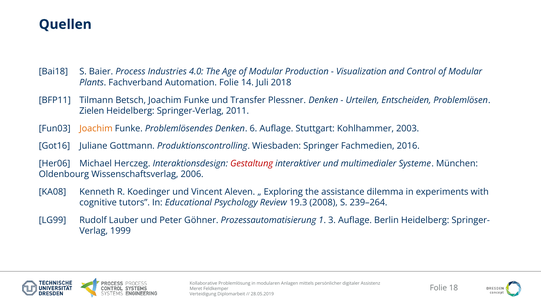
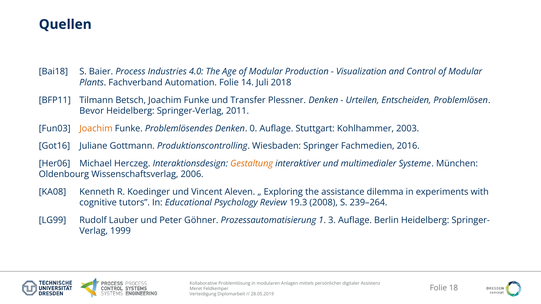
Zielen: Zielen -> Bevor (92, 111)
6: 6 -> 0 (253, 129)
Gestaltung colour: red -> orange (252, 164)
